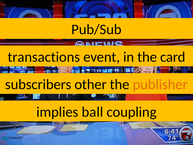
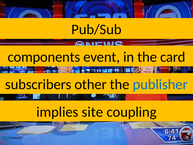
transactions: transactions -> components (44, 57)
publisher colour: orange -> blue (160, 84)
ball: ball -> site (92, 112)
